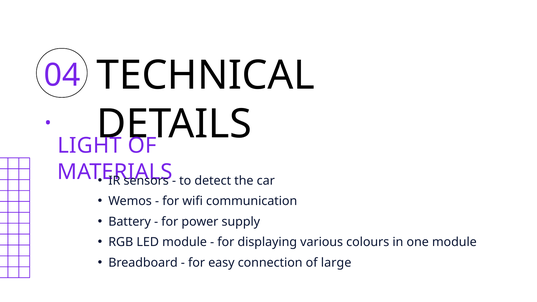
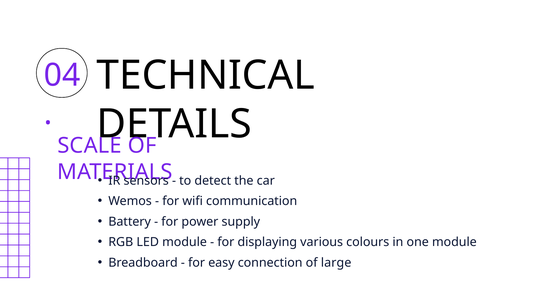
LIGHT: LIGHT -> SCALE (90, 146)
